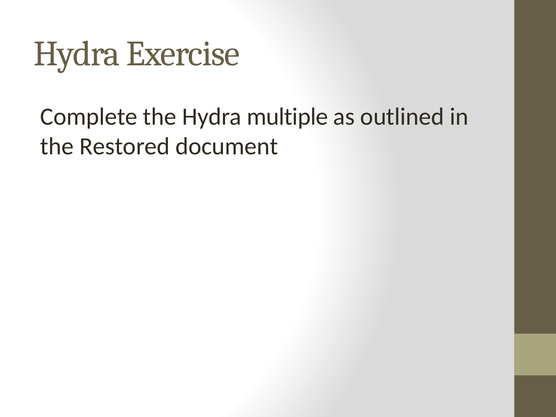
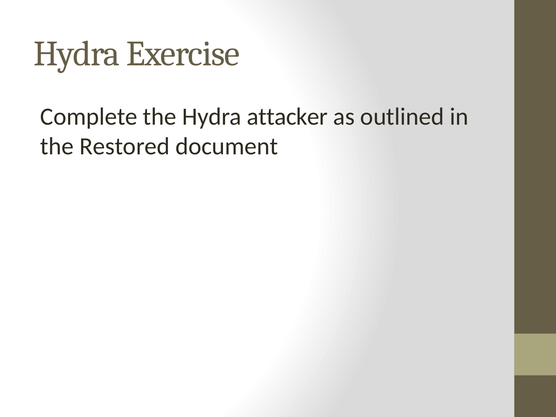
multiple: multiple -> attacker (287, 117)
